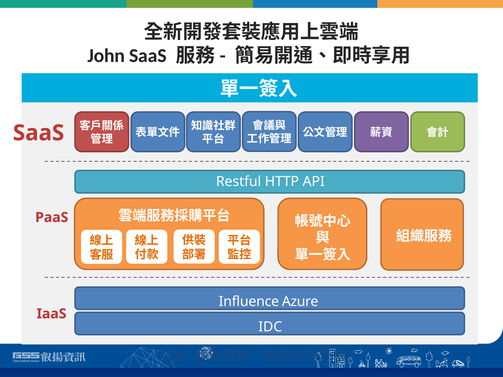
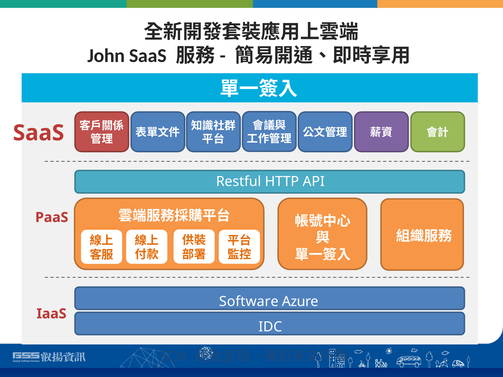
Influence: Influence -> Software (249, 302)
